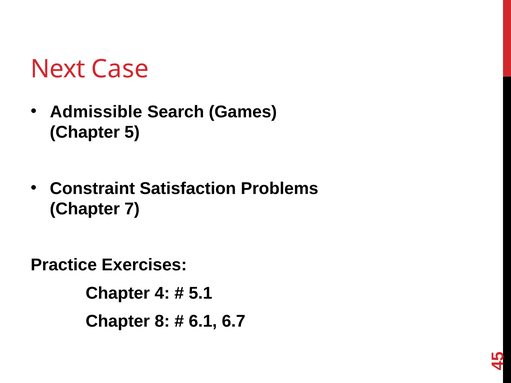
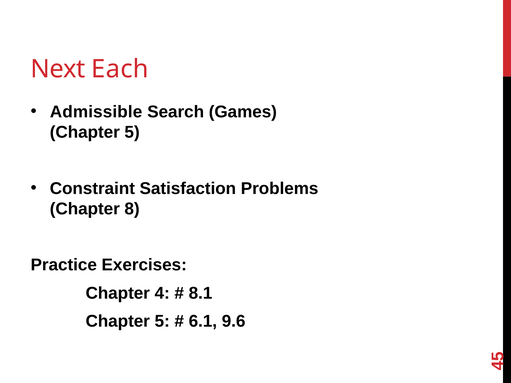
Case: Case -> Each (120, 69)
7: 7 -> 8 (132, 209)
5.1: 5.1 -> 8.1 (201, 293)
8: 8 -> 5 (162, 321)
6.7: 6.7 -> 9.6 (234, 321)
